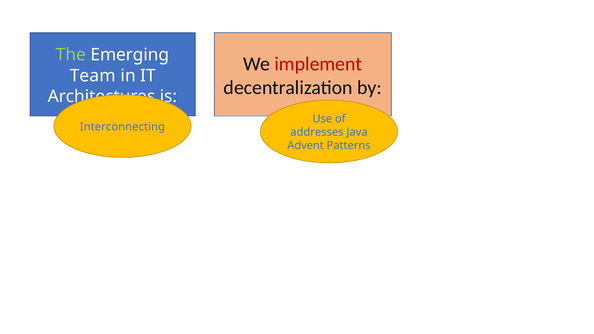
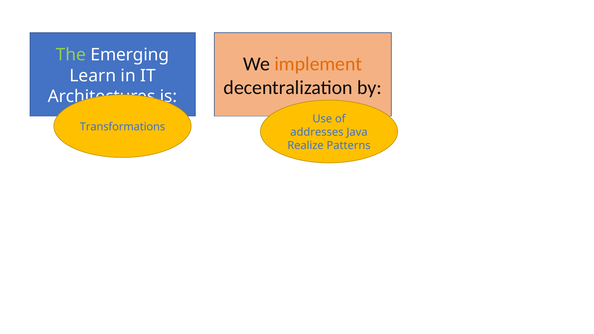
implement colour: red -> orange (318, 64)
Team: Team -> Learn (93, 76)
Interconnecting: Interconnecting -> Transformations (122, 127)
Advent: Advent -> Realize (306, 146)
